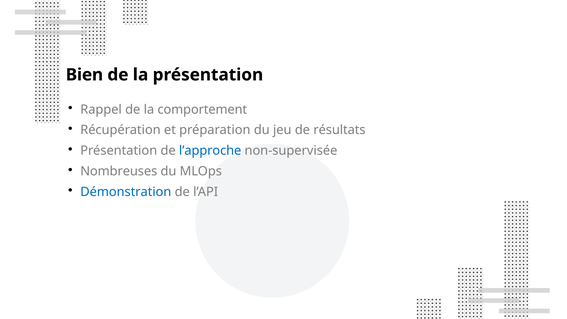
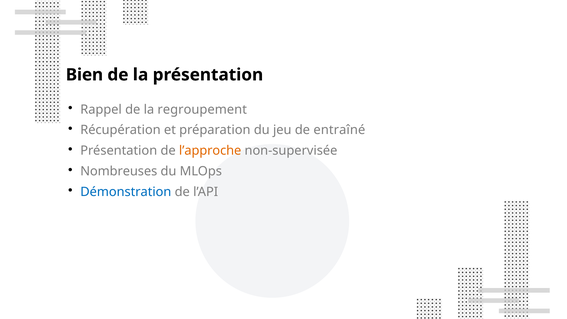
comportement: comportement -> regroupement (202, 109)
résultats: résultats -> entraîné (339, 130)
l’approche colour: blue -> orange (210, 151)
